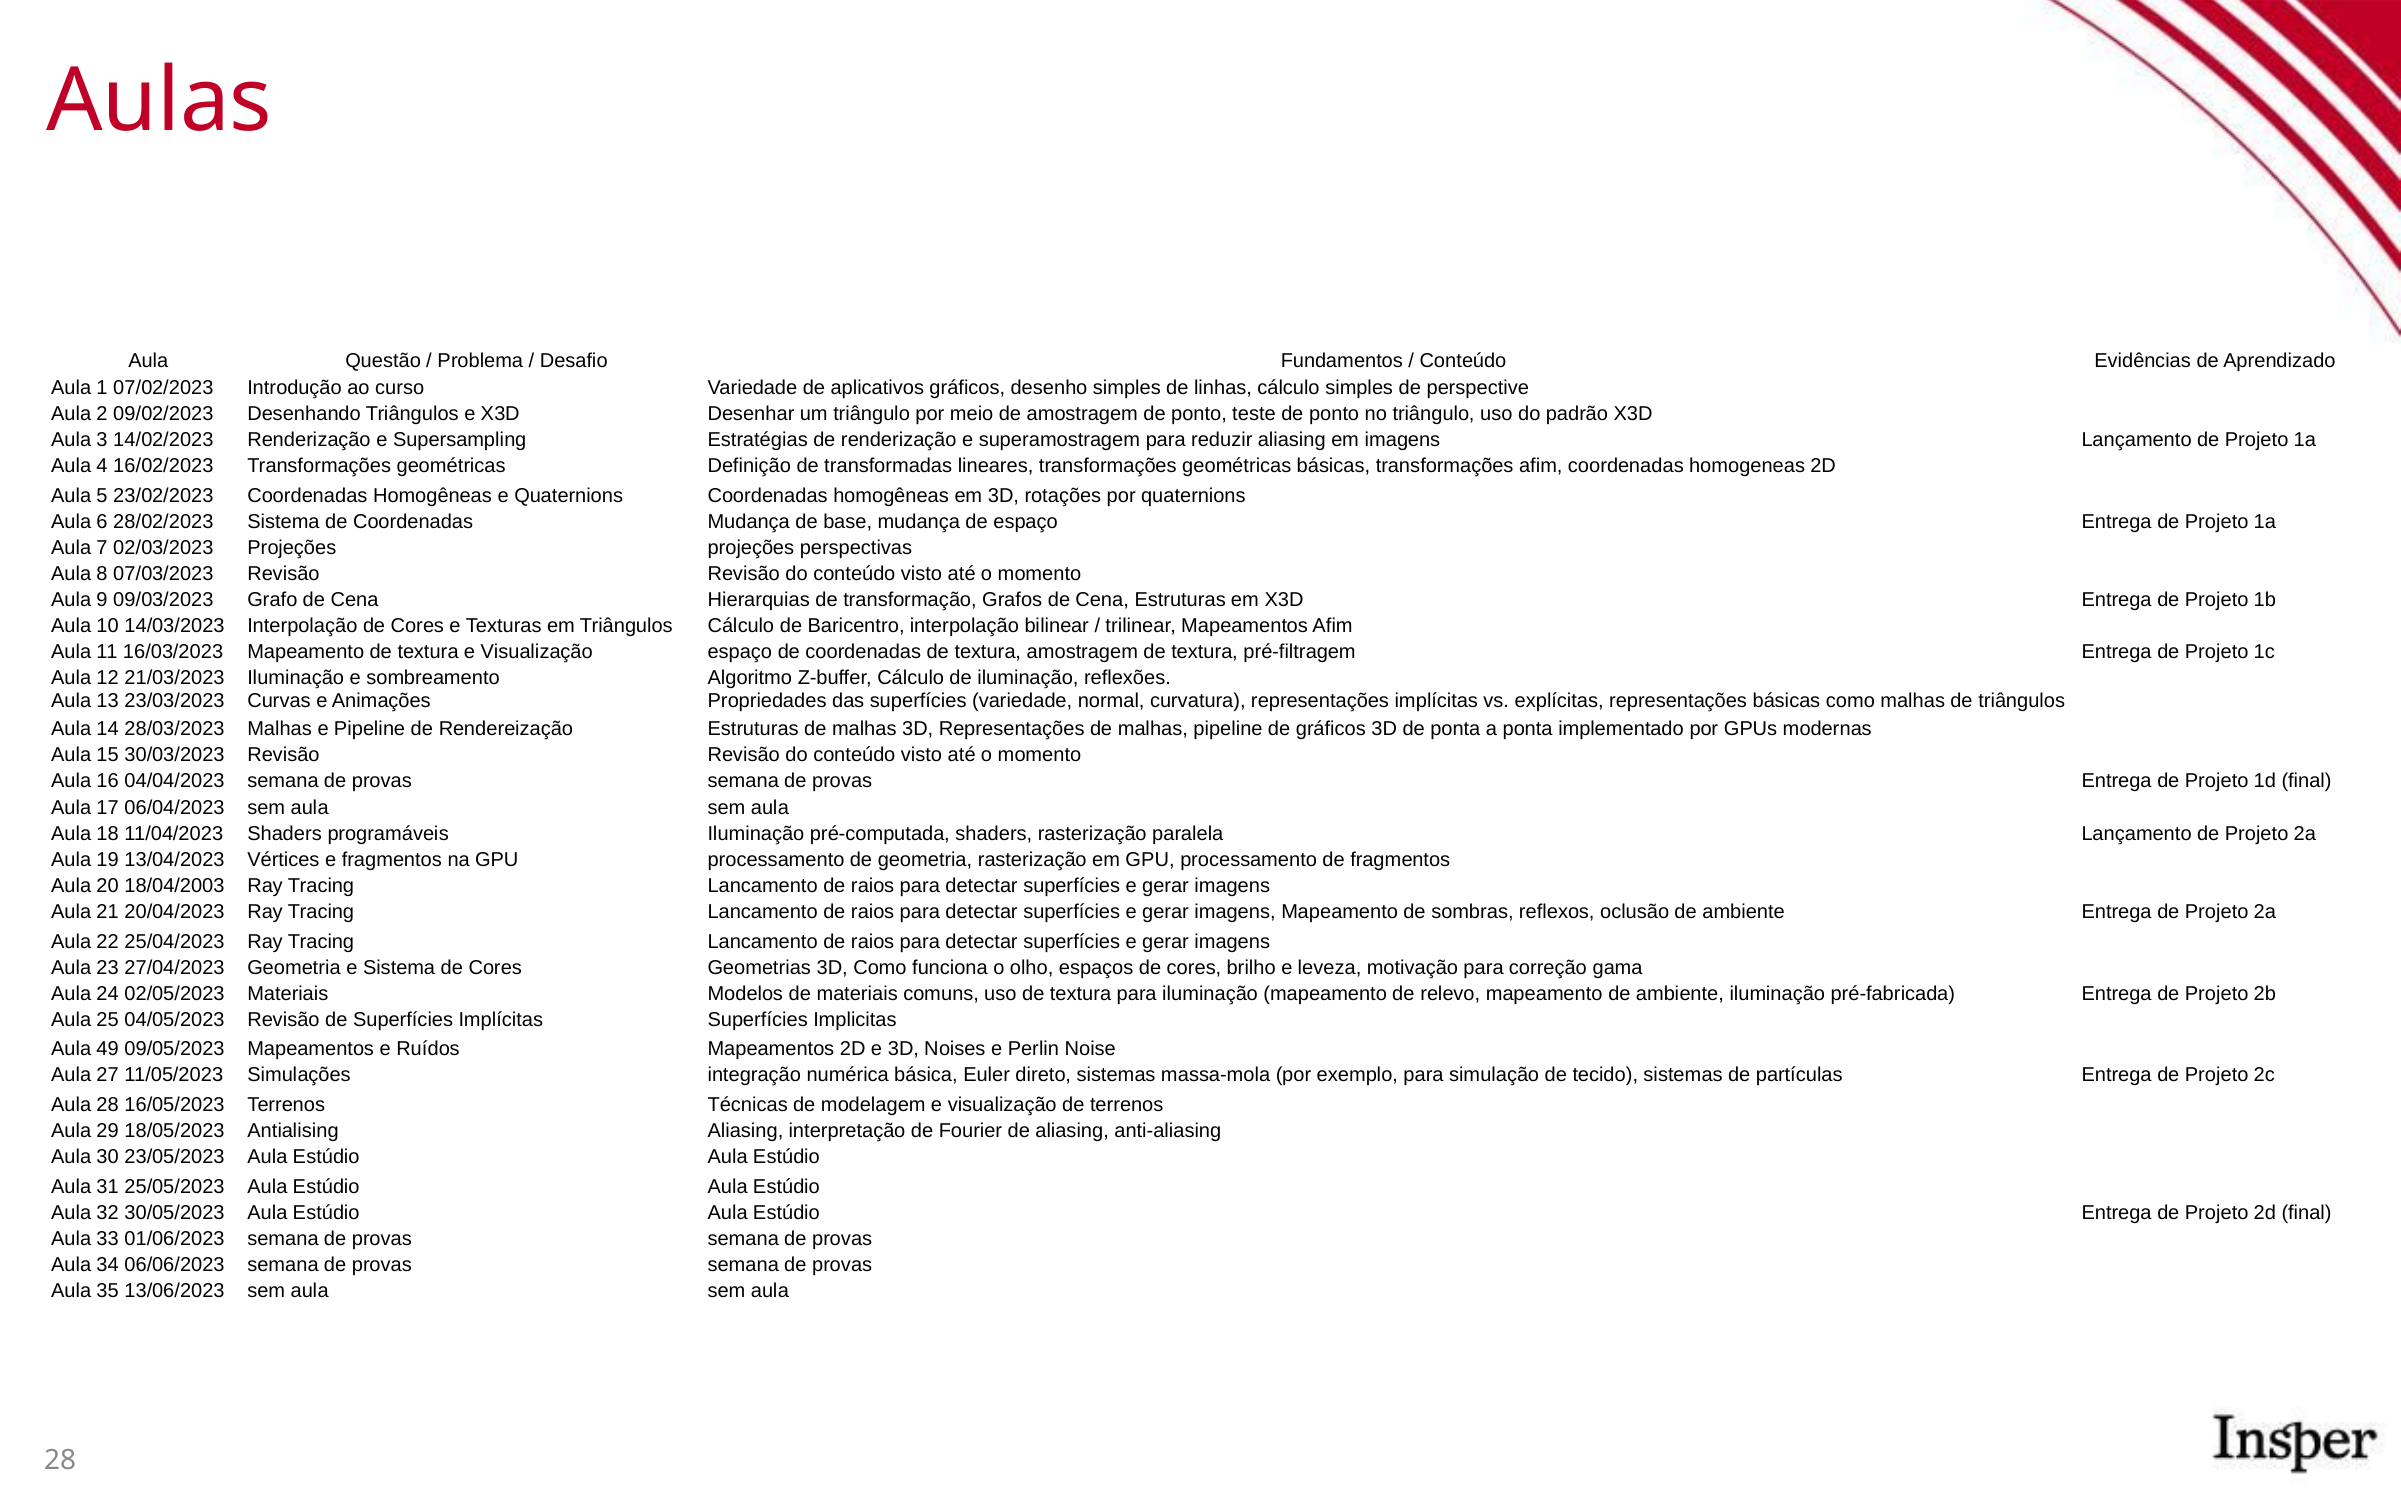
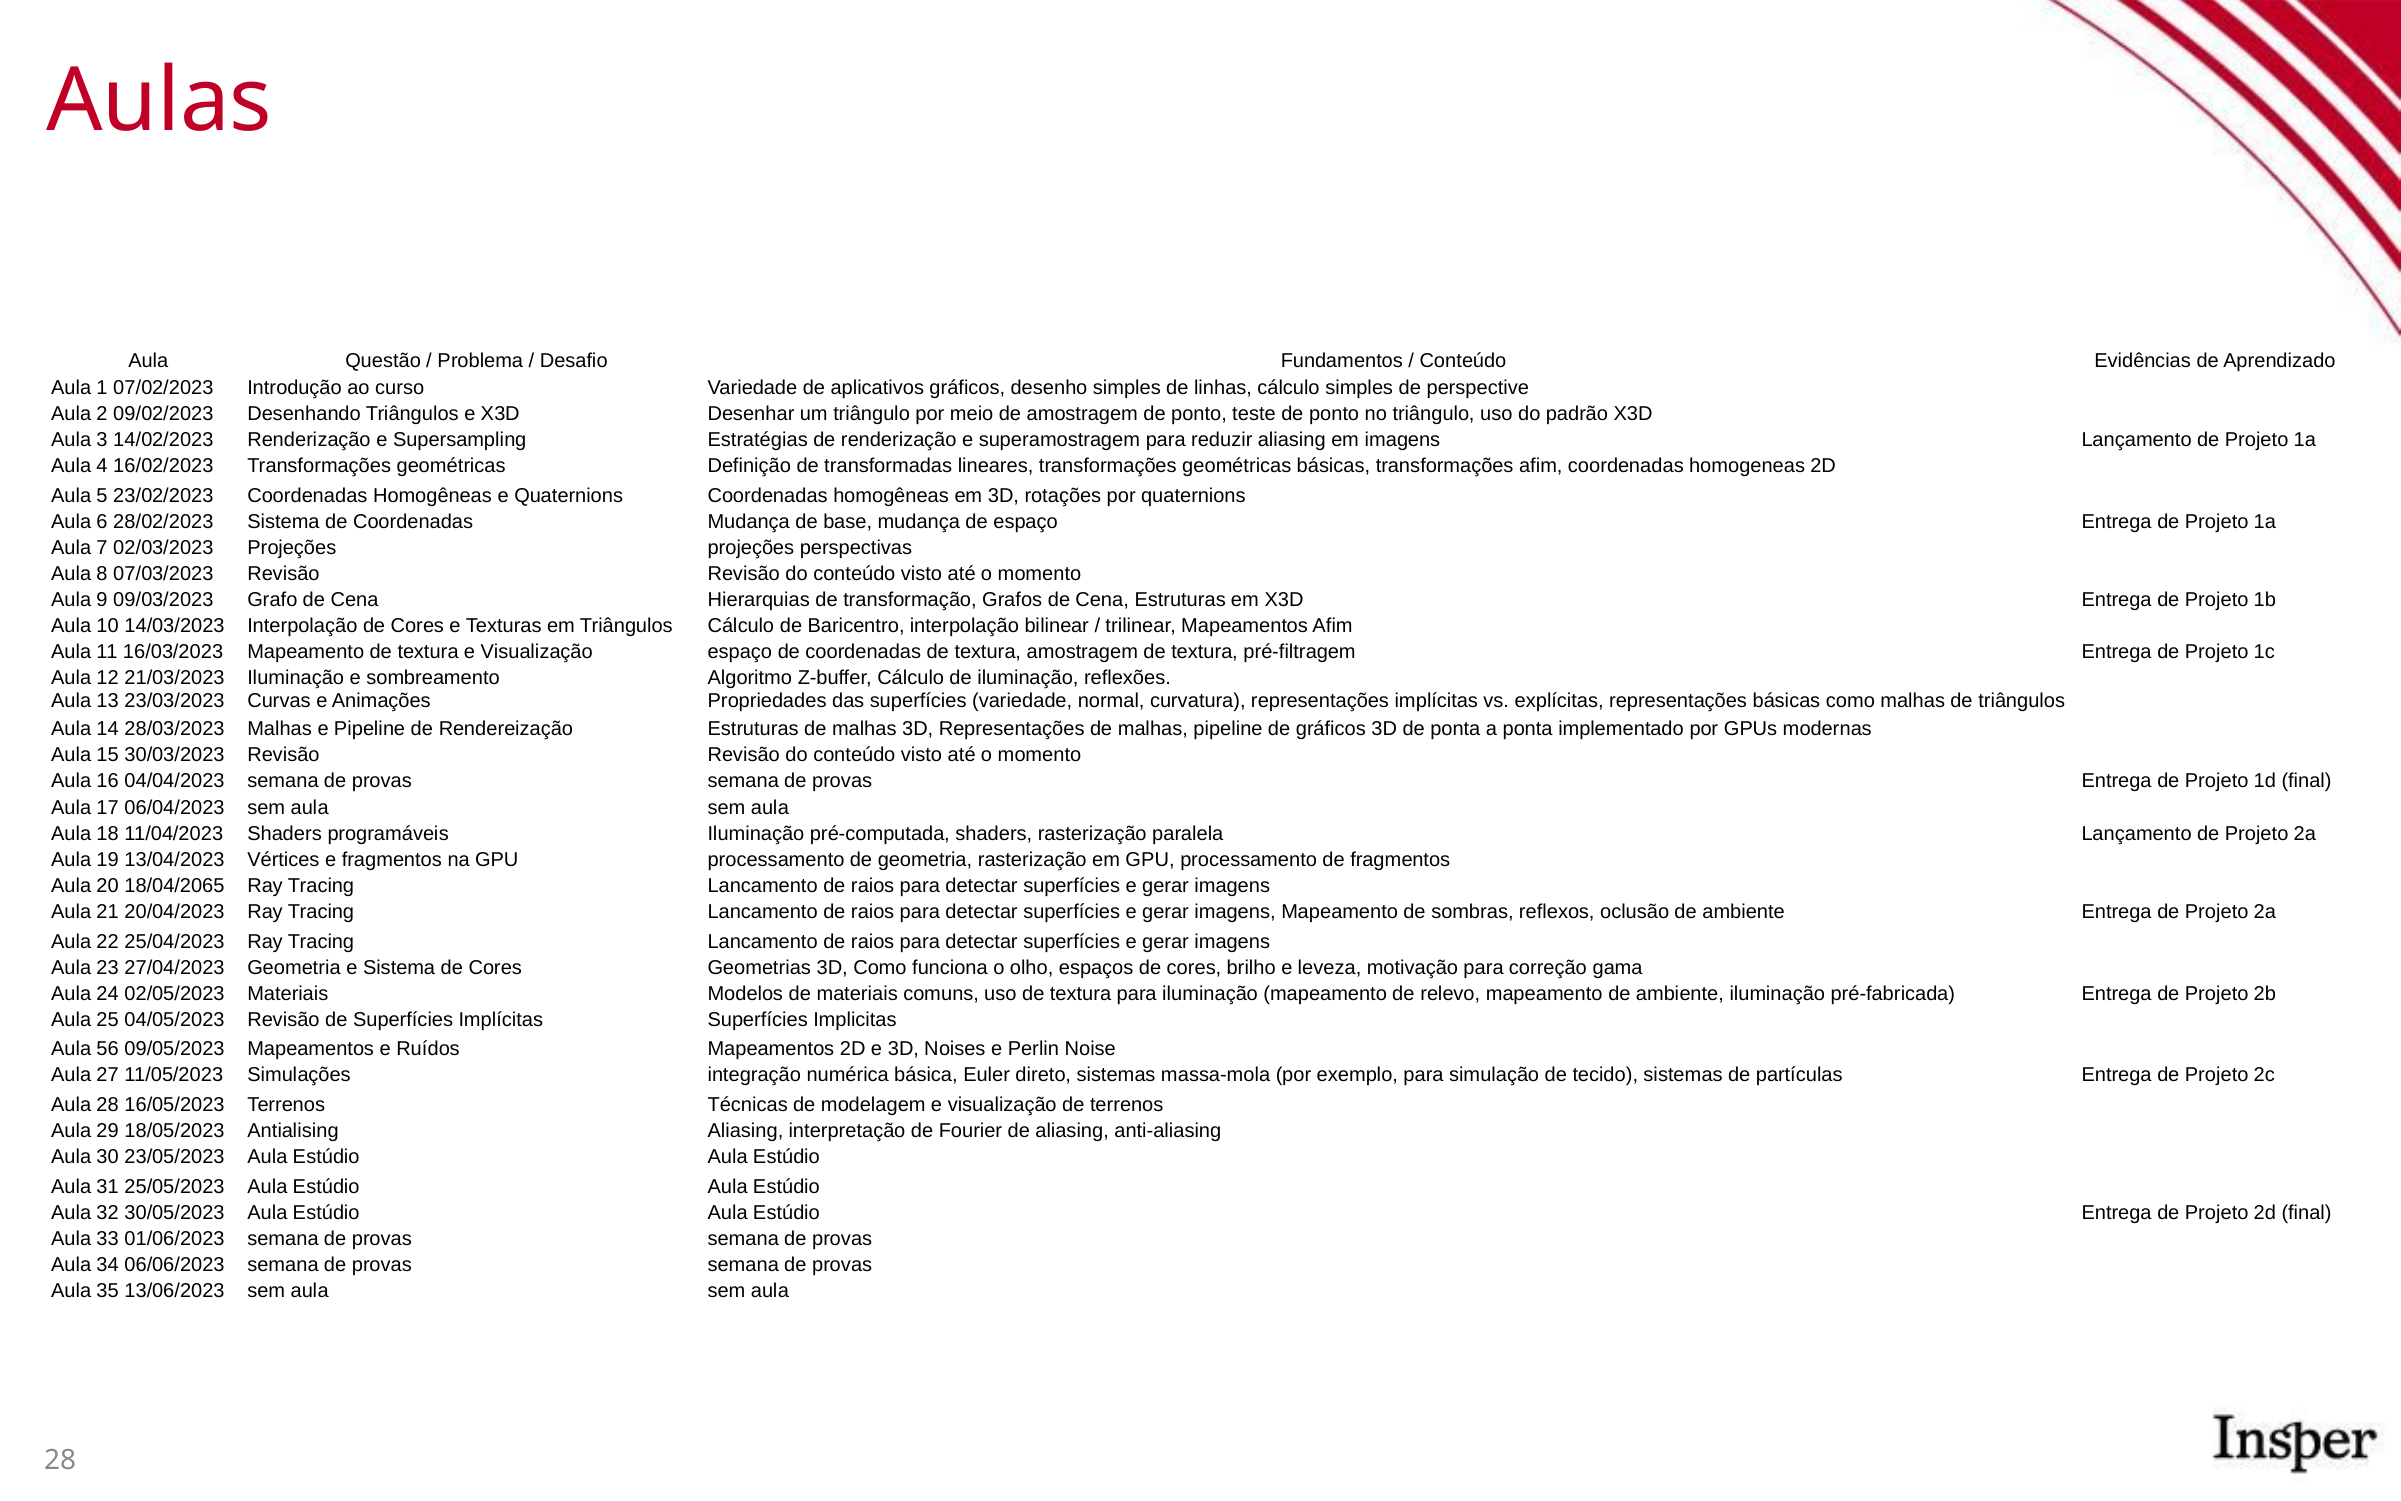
18/04/2003: 18/04/2003 -> 18/04/2065 (174, 886)
49: 49 -> 56 (108, 1049)
